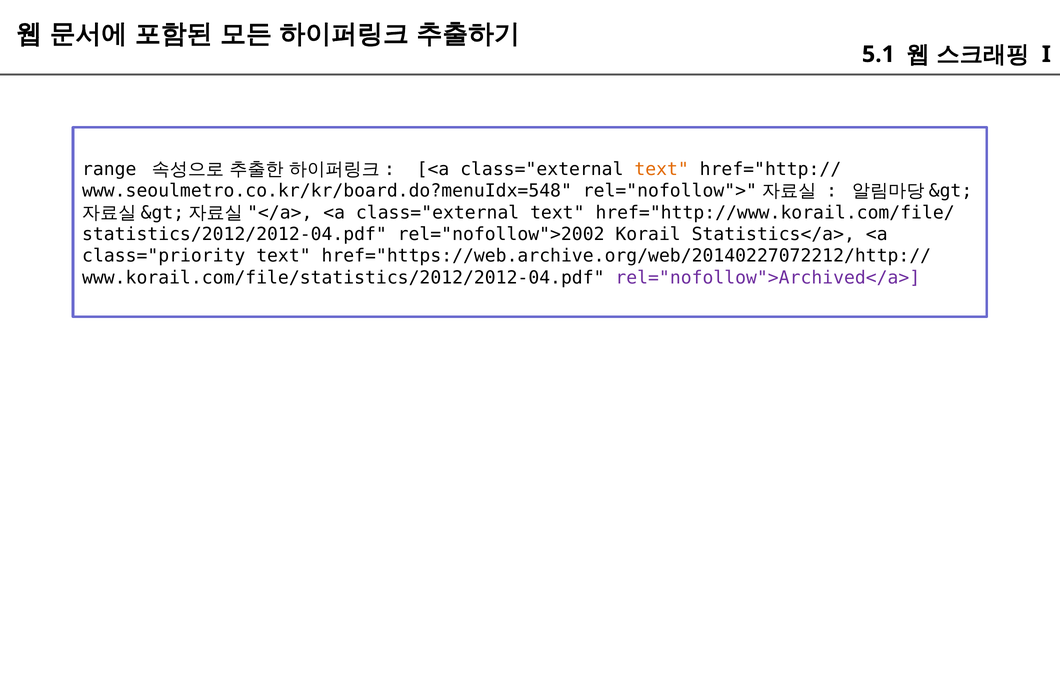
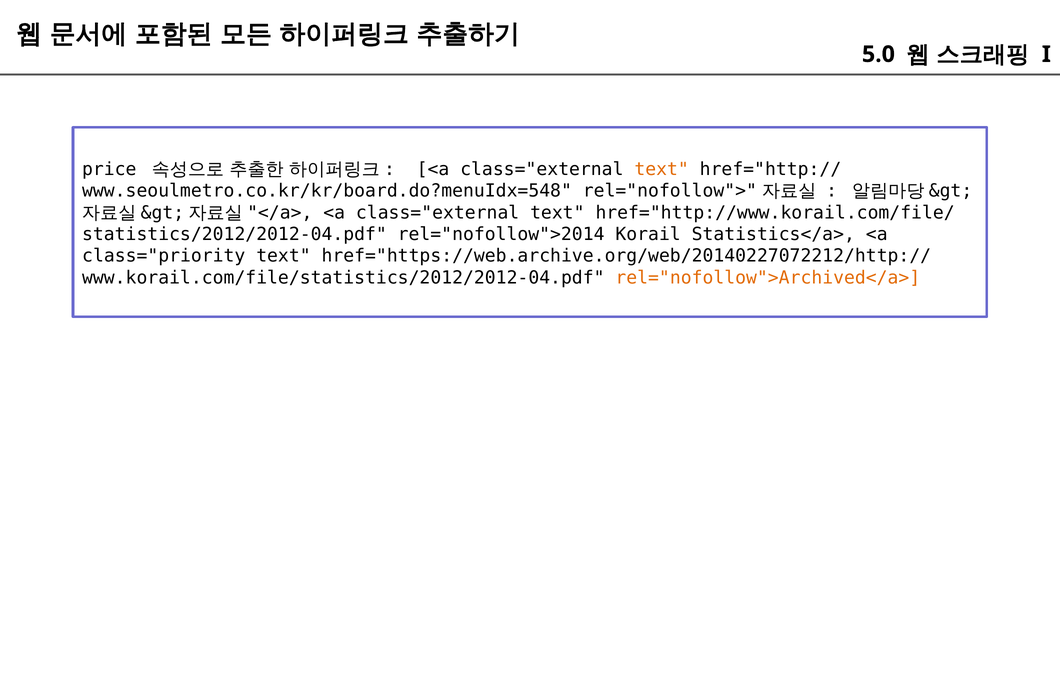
5.1: 5.1 -> 5.0 (878, 54)
range: range -> price (109, 169)
rel="nofollow">2002: rel="nofollow">2002 -> rel="nofollow">2014 (501, 234)
rel="nofollow">Archived</a> colour: purple -> orange (768, 278)
